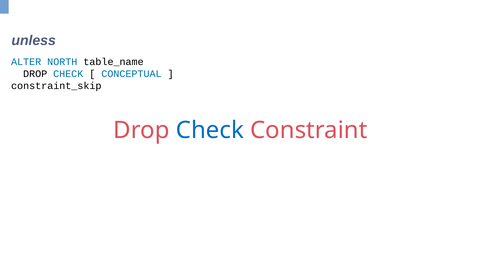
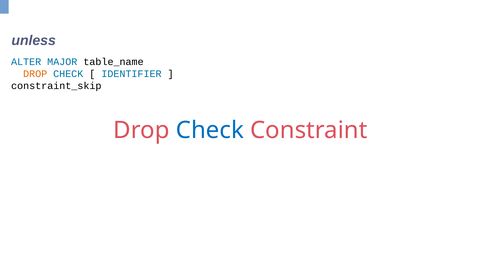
NORTH: NORTH -> MAJOR (62, 62)
DROP colour: black -> orange (35, 74)
CONCEPTUAL: CONCEPTUAL -> IDENTIFIER (131, 74)
